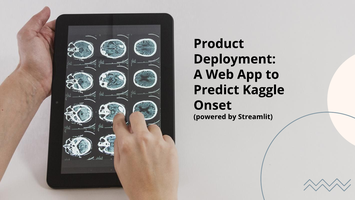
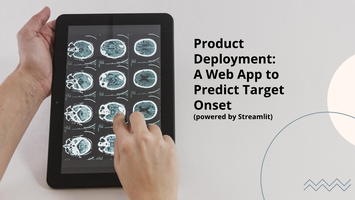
Kaggle: Kaggle -> Target (263, 90)
